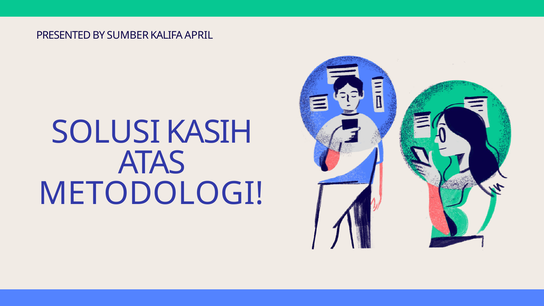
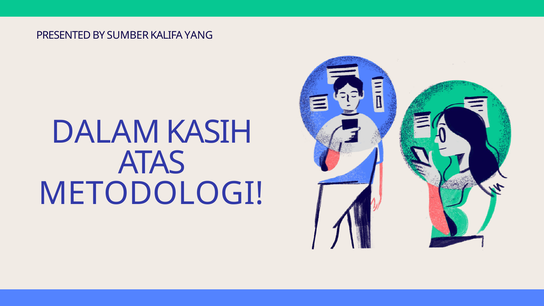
APRIL: APRIL -> YANG (199, 35)
SOLUSI: SOLUSI -> DALAM (106, 132)
